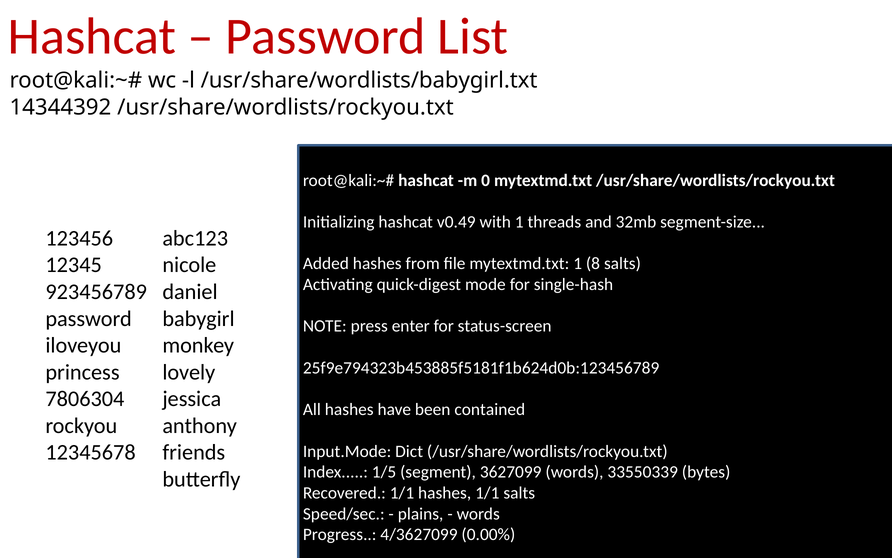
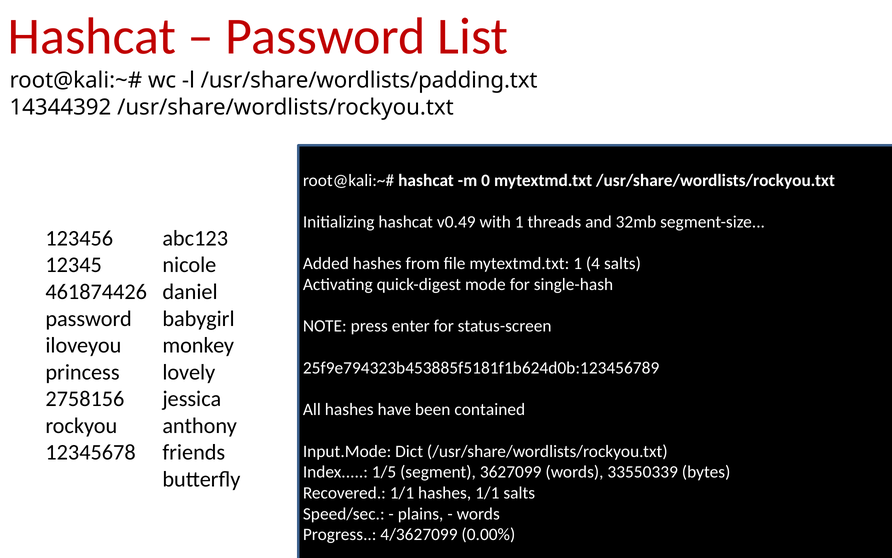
/usr/share/wordlists/babygirl.txt: /usr/share/wordlists/babygirl.txt -> /usr/share/wordlists/padding.txt (369, 80)
8: 8 -> 4 (593, 263)
923456789: 923456789 -> 461874426 (96, 292)
7806304: 7806304 -> 2758156 (85, 399)
